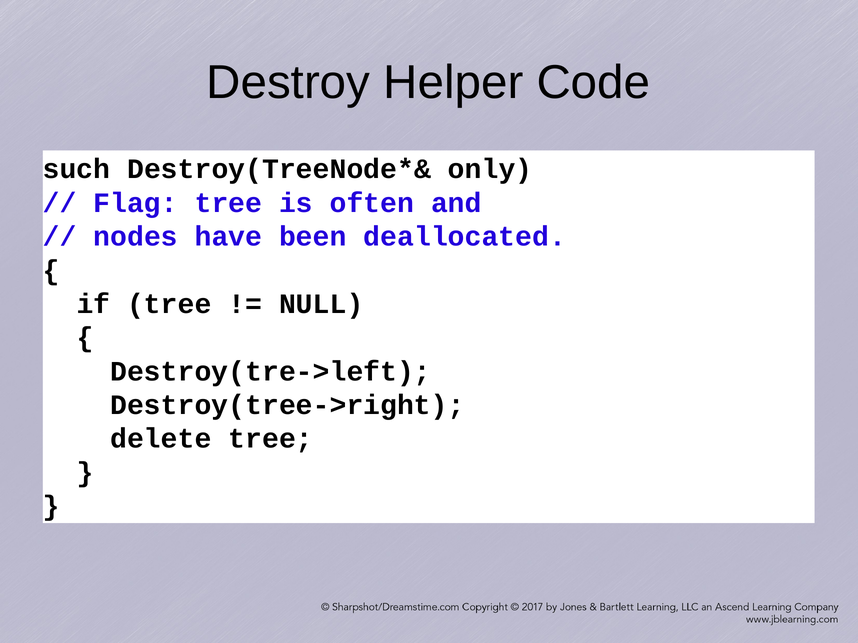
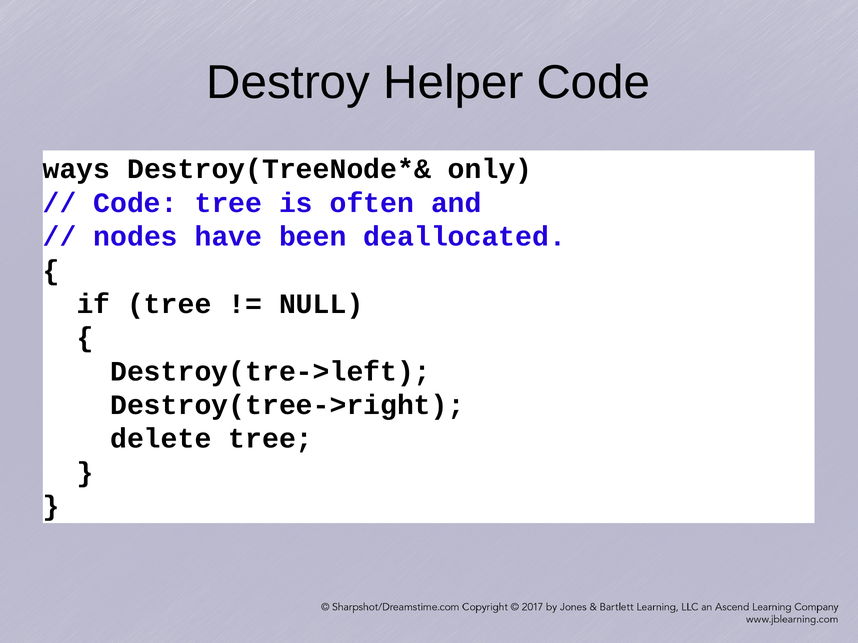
such: such -> ways (76, 169)
Flag: Flag -> Code (136, 203)
